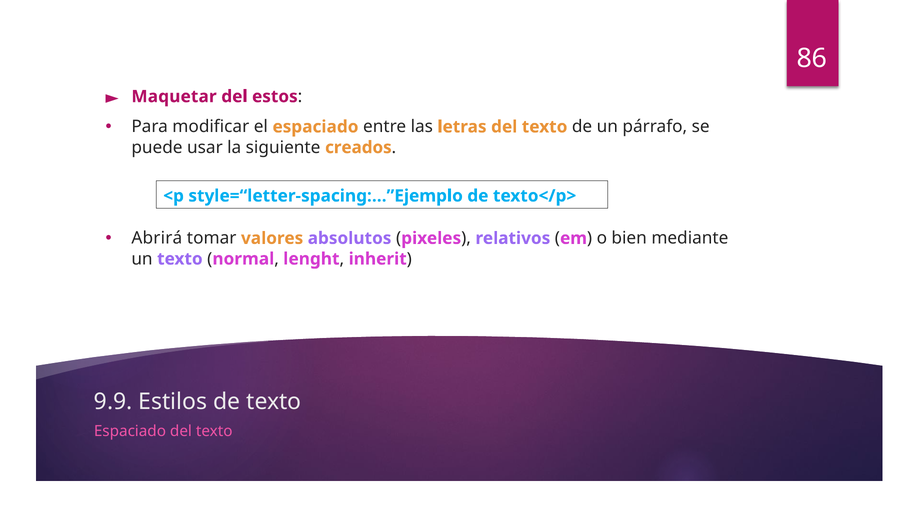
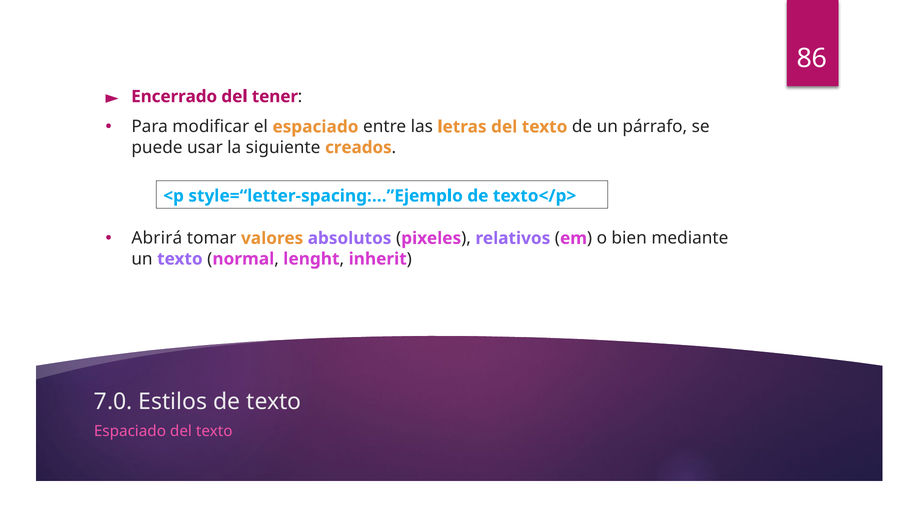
Maquetar: Maquetar -> Encerrado (174, 97)
estos: estos -> tener (275, 97)
9.9: 9.9 -> 7.0 (113, 402)
